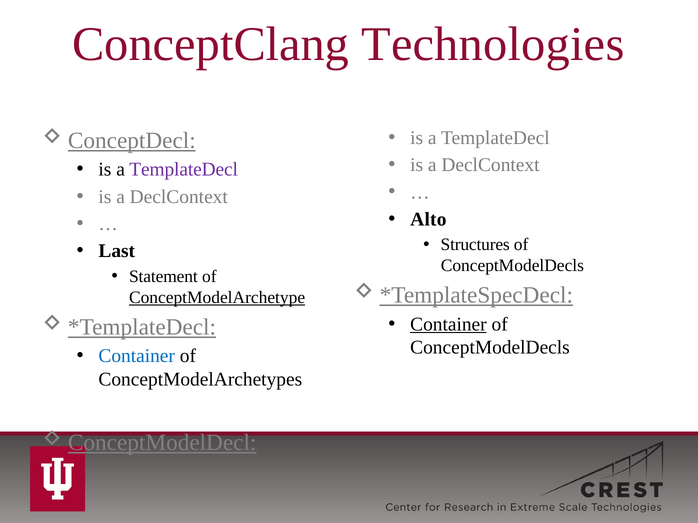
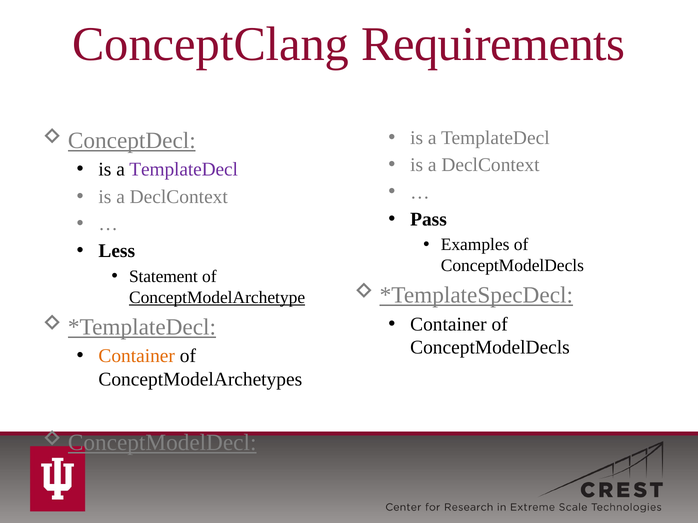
Technologies: Technologies -> Requirements (493, 44)
Alto: Alto -> Pass (429, 219)
Structures: Structures -> Examples (475, 245)
Last: Last -> Less (117, 251)
Container underline: present -> none (448, 325)
Container colour: blue -> orange (137, 356)
